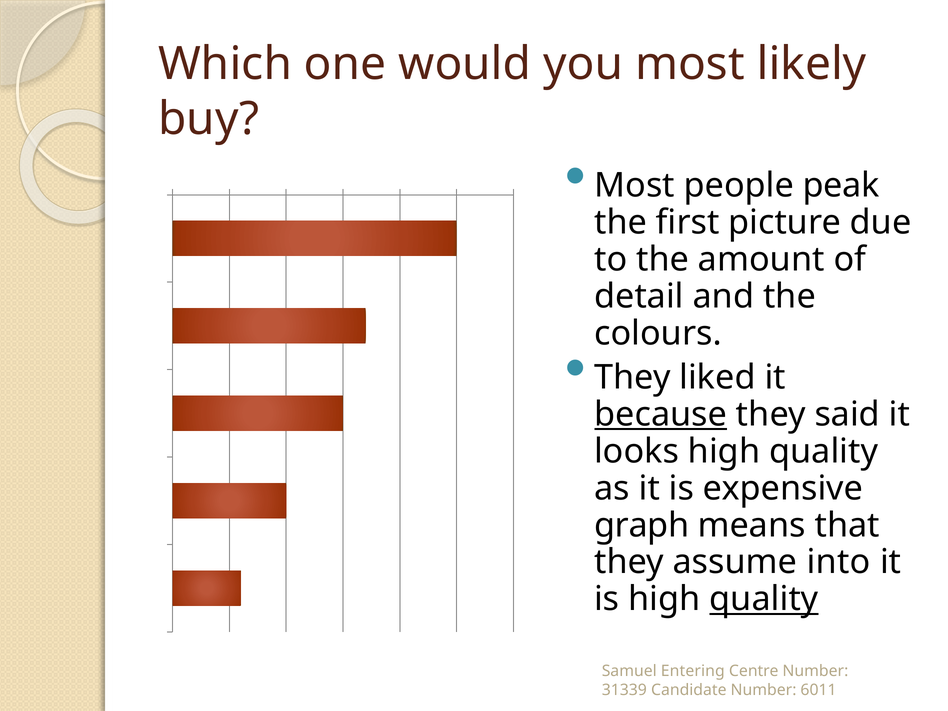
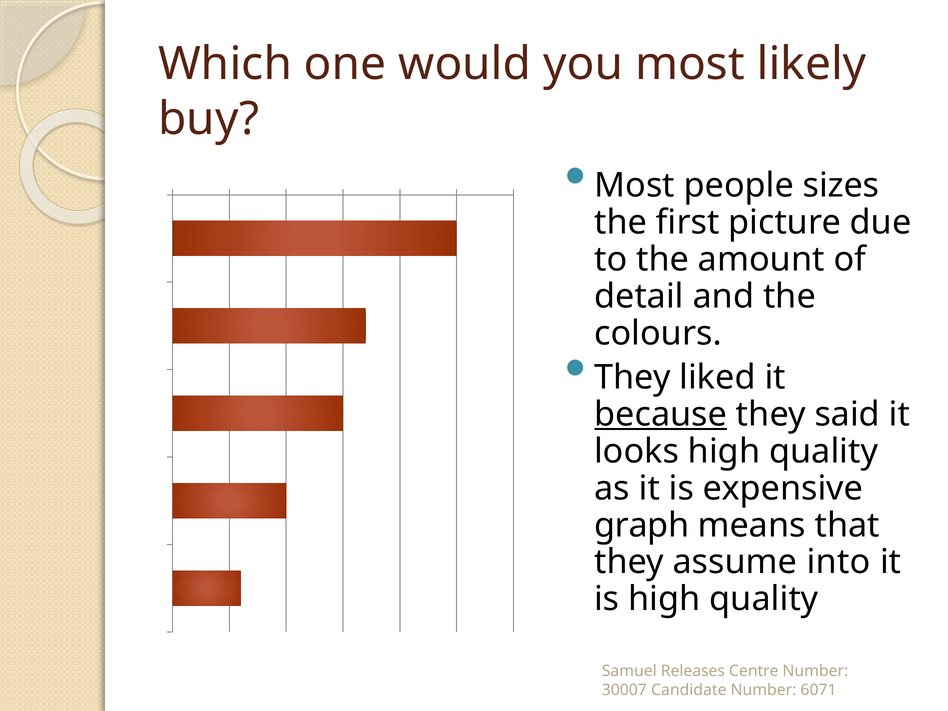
peak: peak -> sizes (841, 186)
quality underline: present -> none (764, 599)
Entering: Entering -> Releases (693, 671)
31339: 31339 -> 30007 (624, 690)
6011: 6011 -> 6071 (819, 690)
